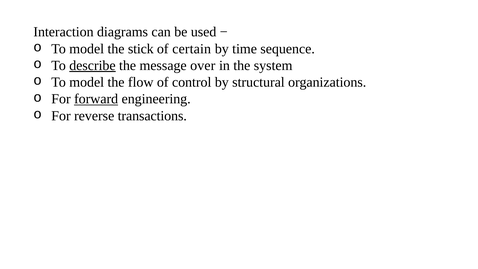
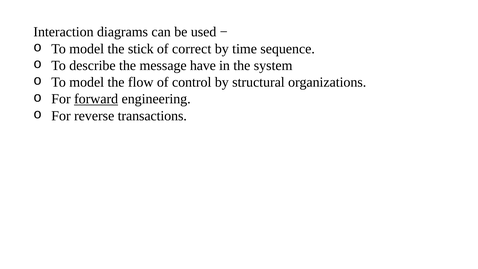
certain: certain -> correct (192, 49)
describe underline: present -> none (92, 65)
over: over -> have (203, 65)
